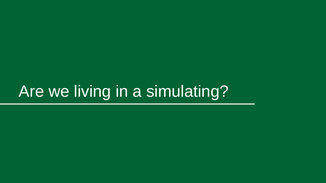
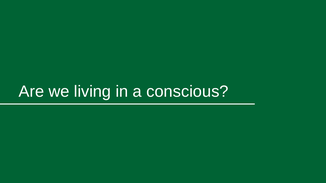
simulating: simulating -> conscious (187, 92)
